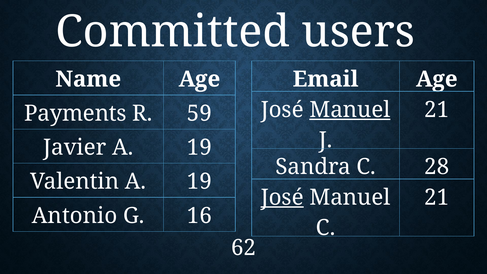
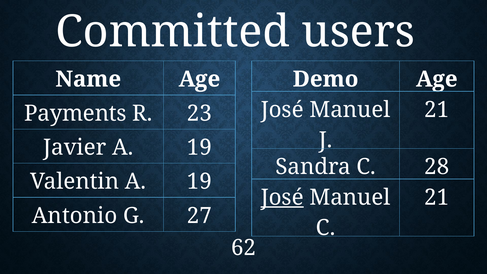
Email: Email -> Demo (326, 79)
Manuel underline: present -> none (350, 110)
59: 59 -> 23 (199, 113)
16: 16 -> 27 (199, 216)
